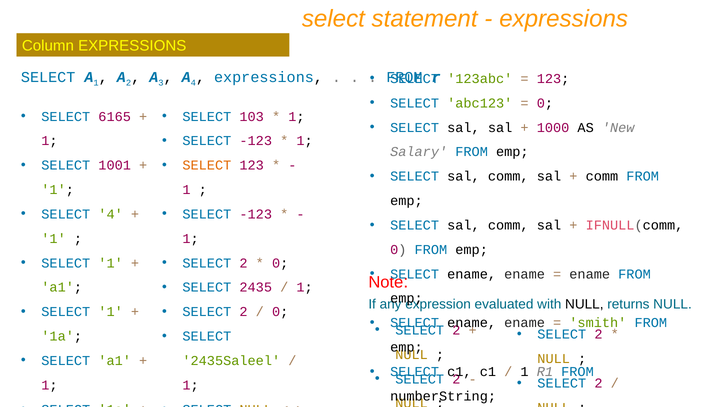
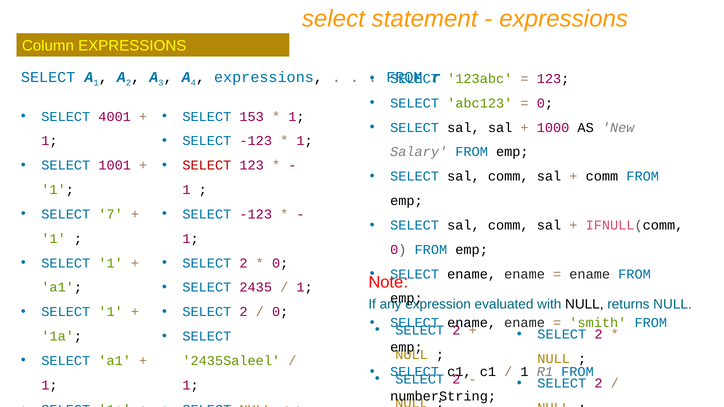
6165: 6165 -> 4001 (115, 117)
103: 103 -> 153 (252, 117)
SELECT colour: orange -> red (207, 165)
SELECT 4: 4 -> 7 (111, 214)
